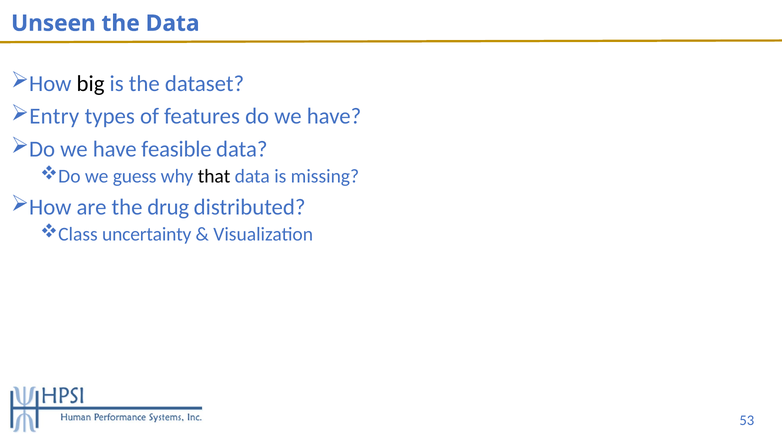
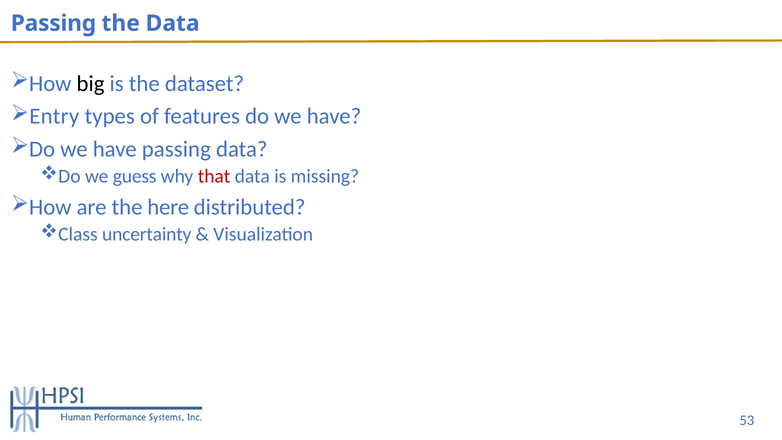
Unseen: Unseen -> Passing (53, 23)
have feasible: feasible -> passing (176, 149)
that colour: black -> red (214, 176)
drug: drug -> here (168, 207)
